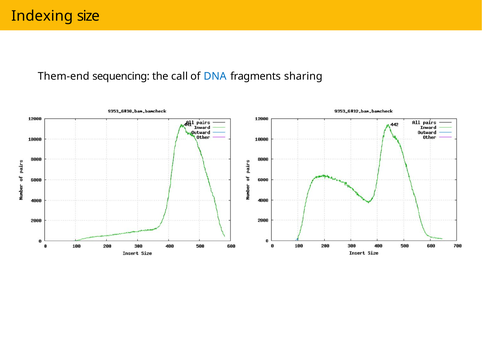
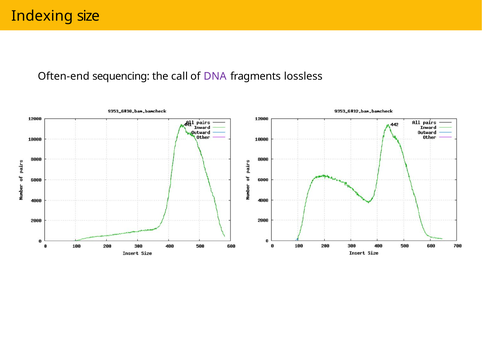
Them-end: Them-end -> Often-end (64, 76)
DNA colour: blue -> purple (215, 76)
sharing: sharing -> lossless (303, 76)
